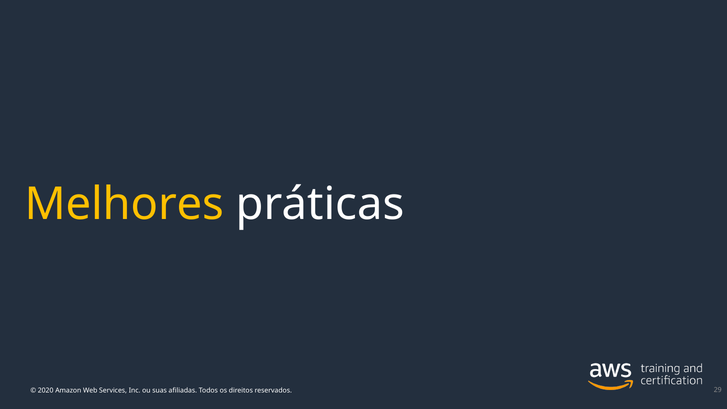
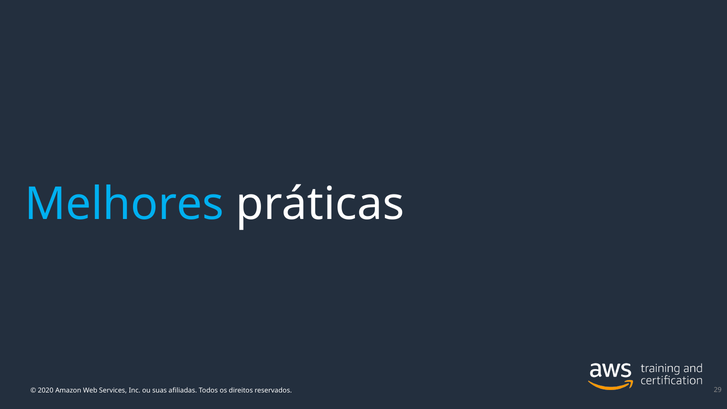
Melhores colour: yellow -> light blue (124, 204)
